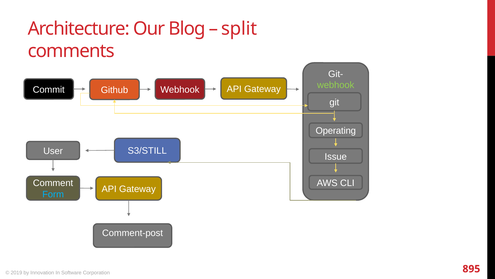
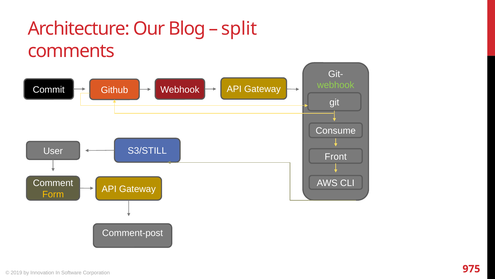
Operating: Operating -> Consume (336, 131)
Issue: Issue -> Front (336, 156)
Form colour: light blue -> yellow (53, 194)
895: 895 -> 975 (471, 268)
